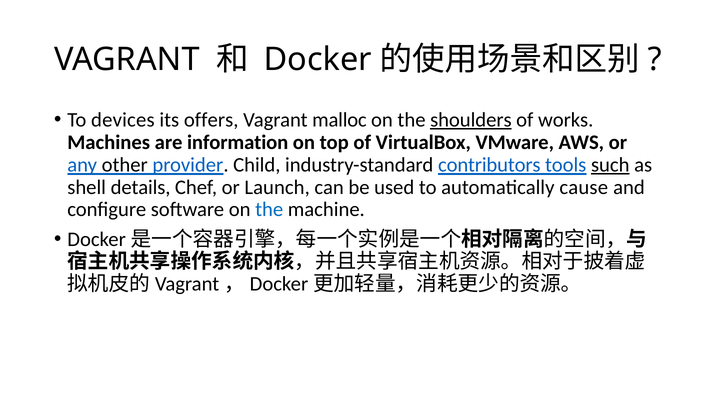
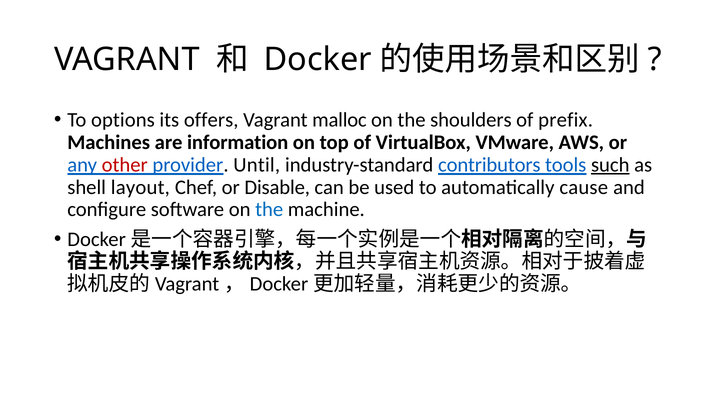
devices: devices -> options (123, 120)
shoulders underline: present -> none (471, 120)
works: works -> prefix (566, 120)
other colour: black -> red (125, 165)
Child: Child -> Until (257, 165)
details: details -> layout (140, 187)
Launch: Launch -> Disable (277, 187)
